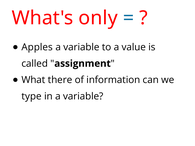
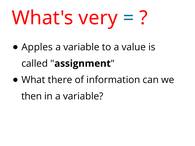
only: only -> very (98, 18)
type: type -> then (32, 96)
